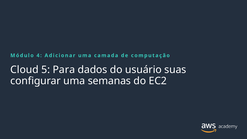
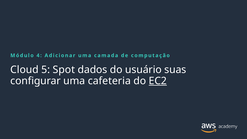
Para: Para -> Spot (64, 70)
semanas: semanas -> cafeteria (109, 81)
EC2 underline: none -> present (158, 81)
